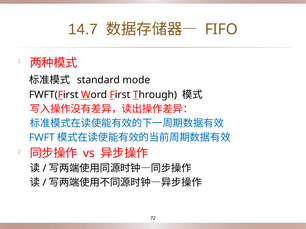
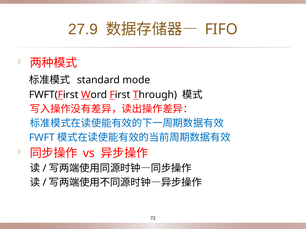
14.7: 14.7 -> 27.9 (83, 29)
